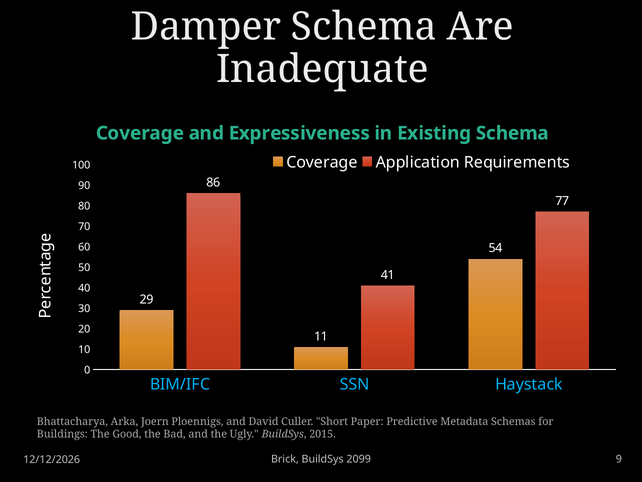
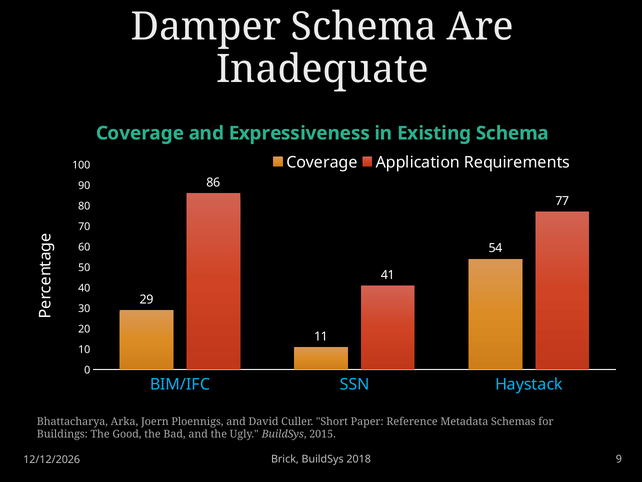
Predictive: Predictive -> Reference (412, 421)
2099: 2099 -> 2018 (359, 459)
